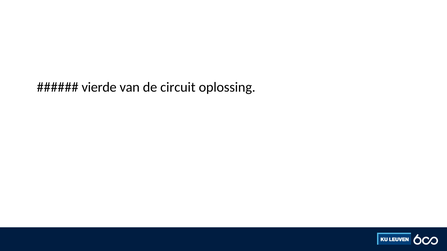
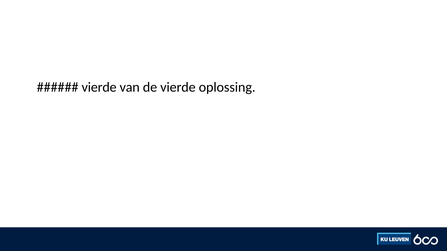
de circuit: circuit -> vierde (178, 87)
